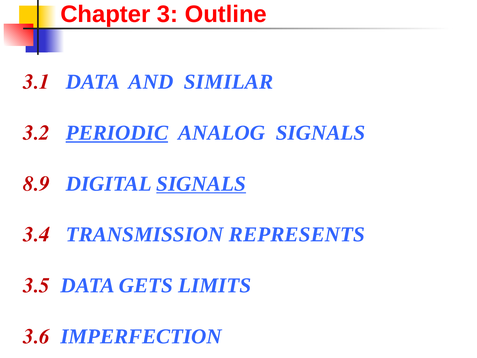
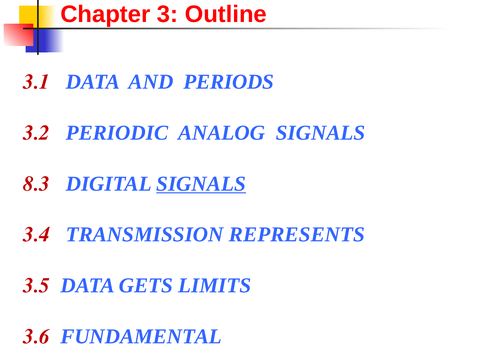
SIMILAR: SIMILAR -> PERIODS (229, 82)
PERIODIC underline: present -> none (117, 133)
8.9: 8.9 -> 8.3 (37, 184)
IMPERFECTION: IMPERFECTION -> FUNDAMENTAL (141, 336)
